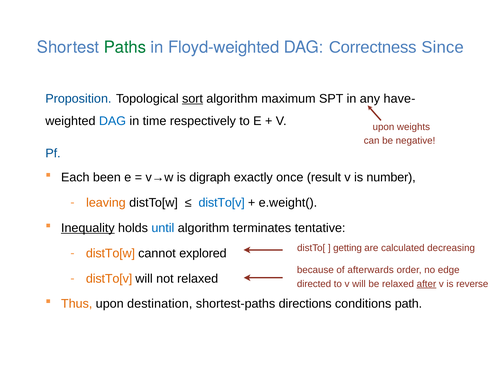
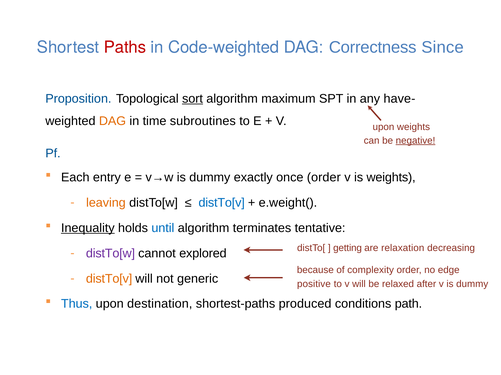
Paths colour: green -> red (125, 48)
Floyd-weighted: Floyd-weighted -> Code-weighted (224, 48)
DAG colour: blue -> orange (112, 121)
respectively: respectively -> subroutines (203, 121)
negative underline: none -> present (416, 141)
been: been -> entry (107, 178)
v→w is digraph: digraph -> dummy (210, 178)
once result: result -> order (324, 178)
is number: number -> weights (391, 178)
calculated: calculated -> relaxation (403, 248)
distTo[w colour: orange -> purple (110, 254)
afterwards: afterwards -> complexity (371, 271)
not relaxed: relaxed -> generic (198, 279)
directed: directed -> positive (314, 284)
after underline: present -> none (426, 284)
v is reverse: reverse -> dummy (472, 284)
Thus colour: orange -> blue (77, 304)
directions: directions -> produced (305, 304)
